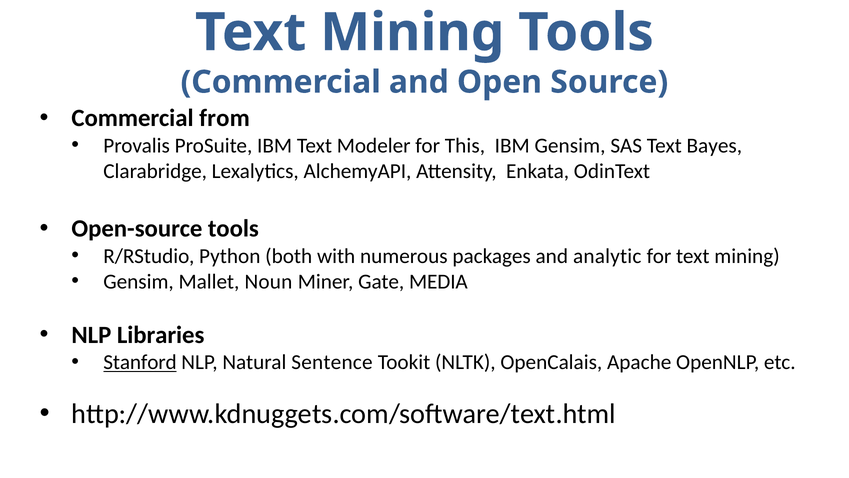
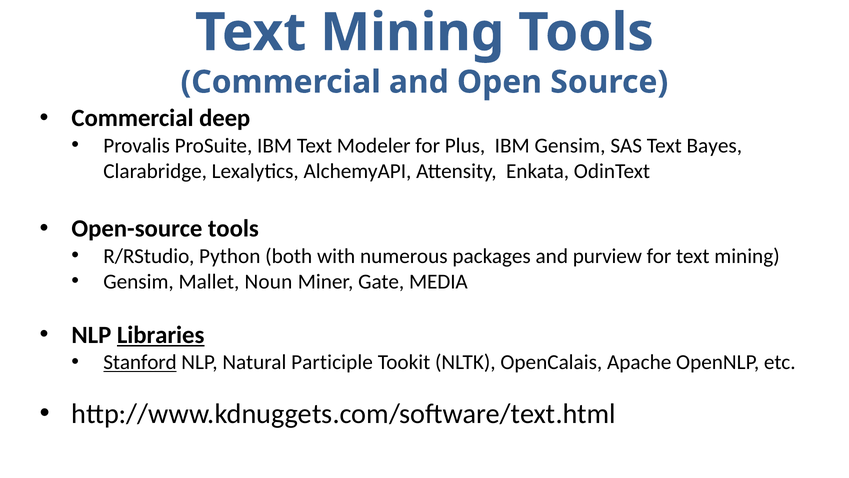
from: from -> deep (225, 118)
This: This -> Plus (465, 145)
analytic: analytic -> purview (607, 256)
Libraries underline: none -> present (161, 335)
Sentence: Sentence -> Participle (332, 362)
